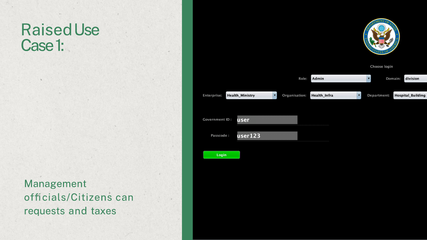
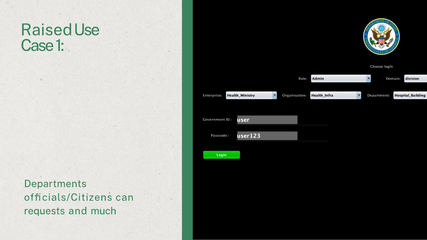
Management: Management -> Departments (55, 184)
taxes: taxes -> much (104, 211)
